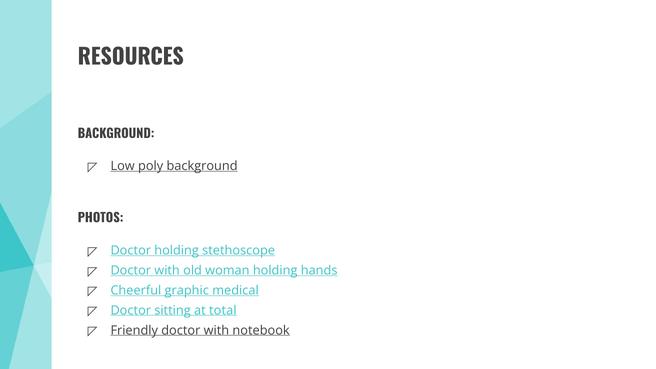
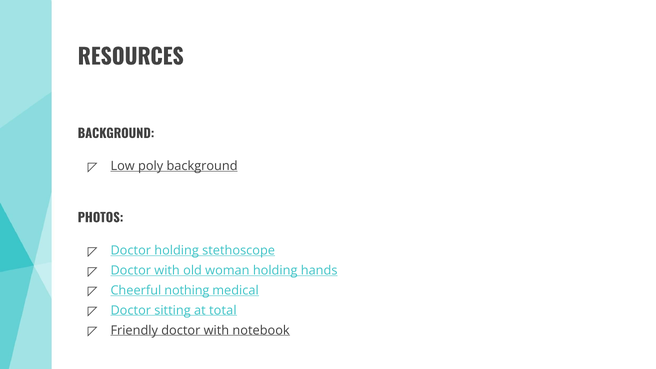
graphic: graphic -> nothing (187, 290)
